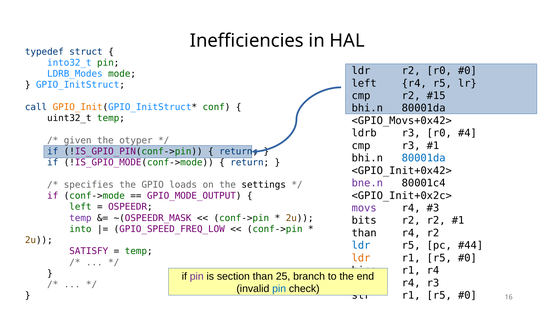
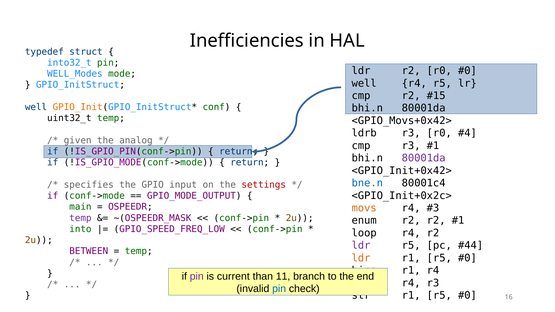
LDRB_Modes: LDRB_Modes -> WELL_Modes (75, 74)
left: left -> well (364, 83)
call: call -> well (36, 107)
otyper: otyper -> analog (136, 140)
80001da colour: blue -> purple (424, 158)
bne.n colour: purple -> blue (367, 183)
loads: loads -> input (183, 185)
settings colour: black -> red (264, 185)
left: left -> main (80, 207)
movs colour: purple -> orange (364, 208)
bits: bits -> enum (364, 221)
than: than -> loop (364, 233)
ldr colour: blue -> purple (361, 246)
SATISFY: SATISFY -> BETWEEN (89, 251)
section: section -> current (233, 276)
25: 25 -> 11 (283, 276)
